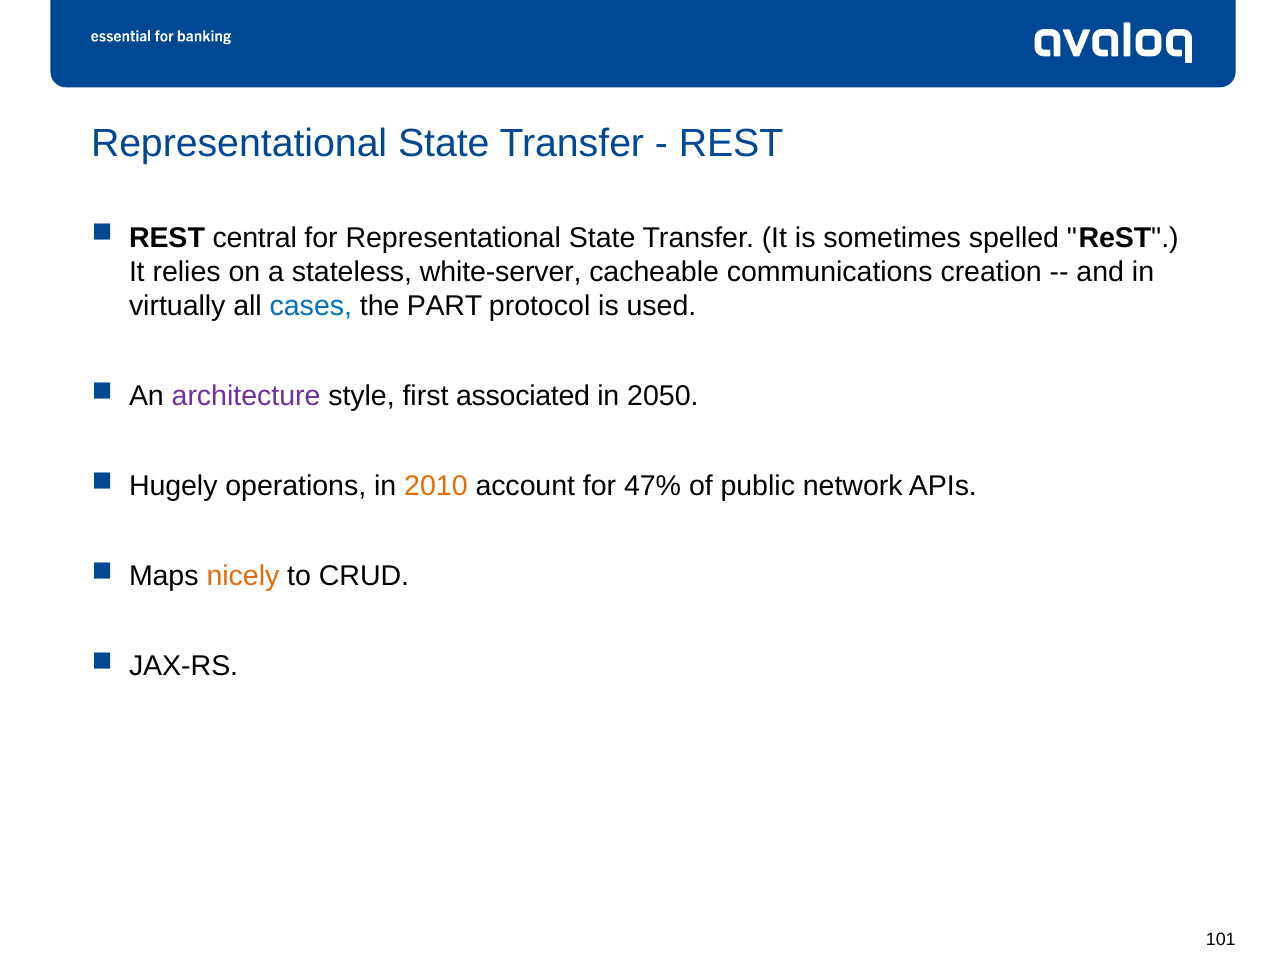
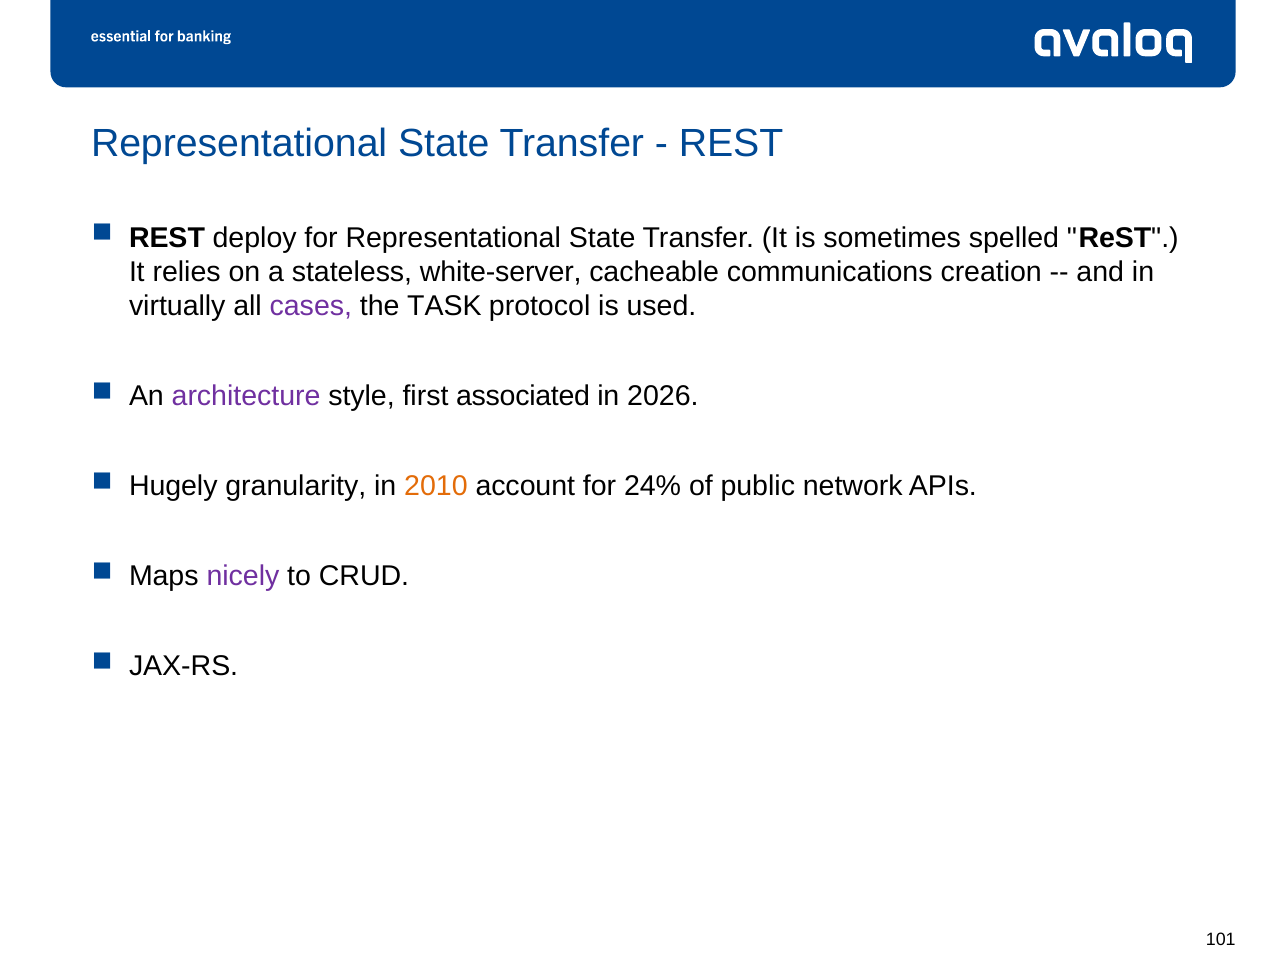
central: central -> deploy (255, 238)
cases colour: blue -> purple (311, 307)
PART: PART -> TASK (444, 307)
2050: 2050 -> 2026 (663, 397)
operations: operations -> granularity (296, 487)
47%: 47% -> 24% (653, 487)
nicely colour: orange -> purple (243, 577)
